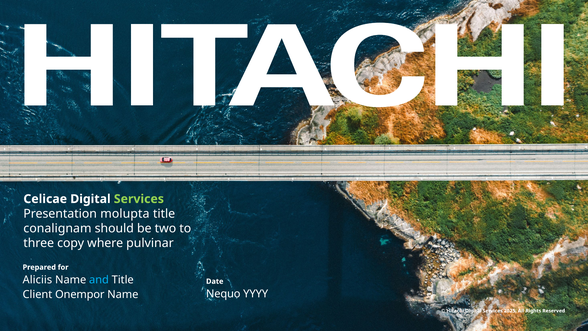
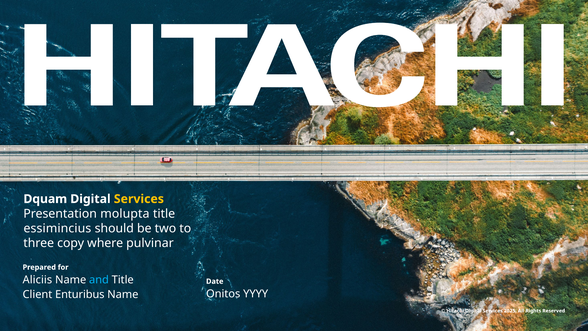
Celicae: Celicae -> Dquam (45, 199)
Services colour: light green -> yellow (139, 199)
conalignam: conalignam -> essimincius (57, 228)
Nequo: Nequo -> Onitos (223, 294)
Onempor: Onempor -> Enturibus (80, 294)
